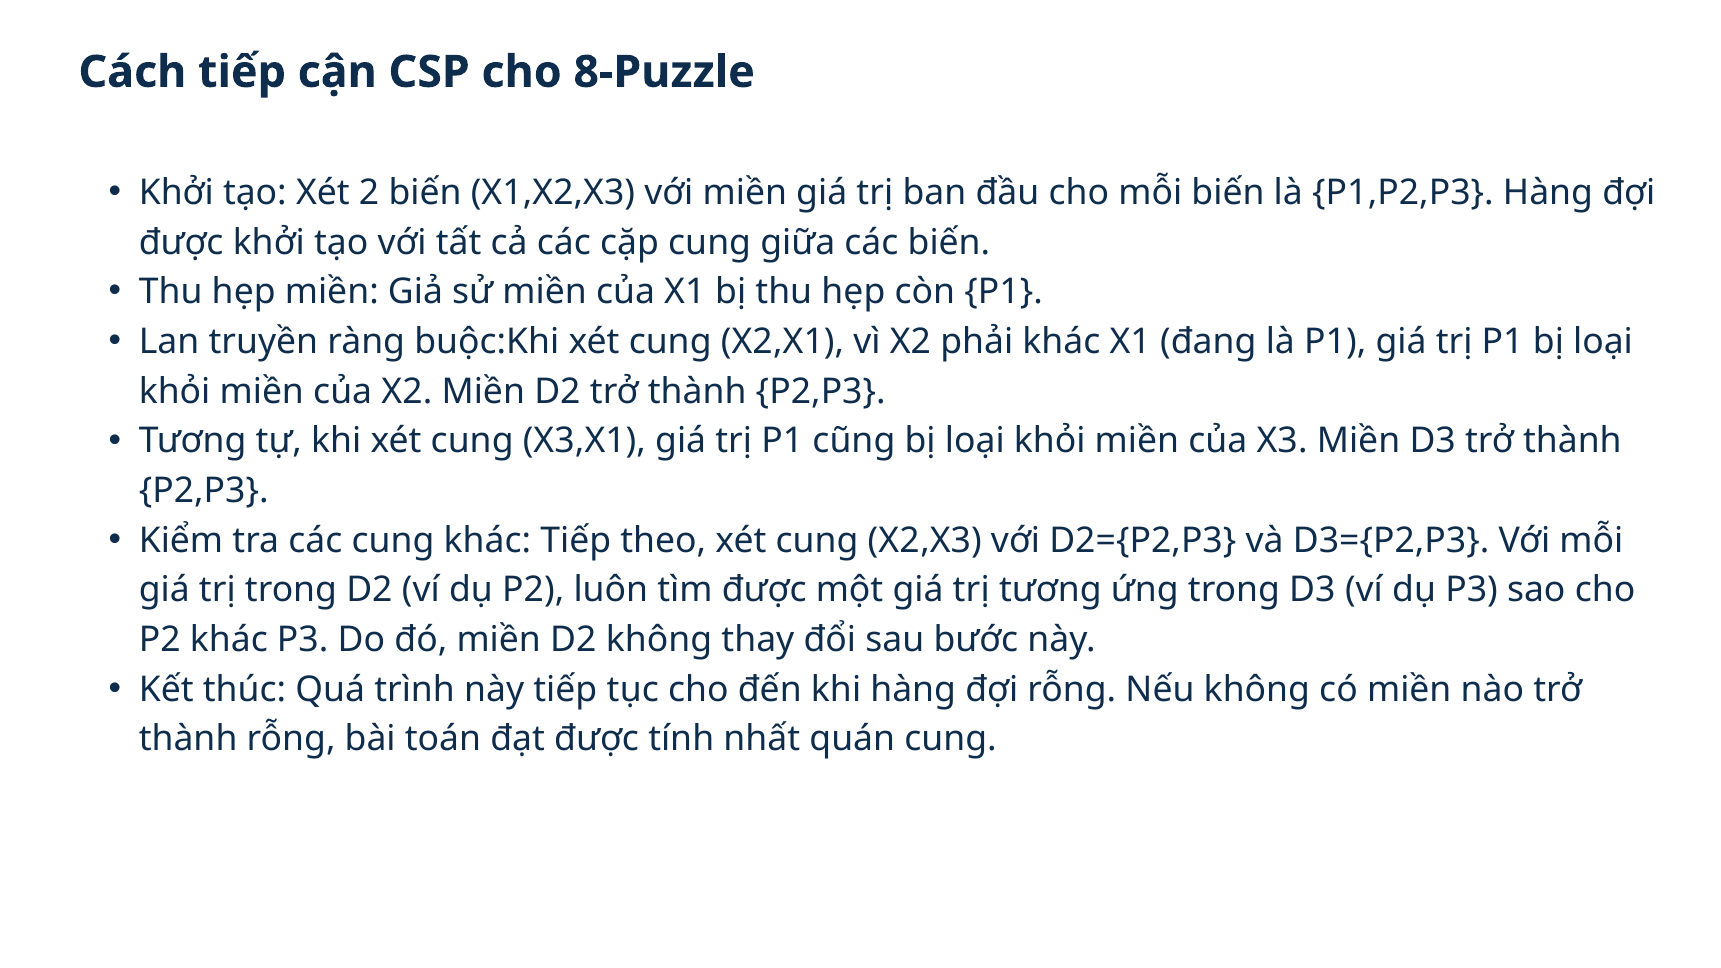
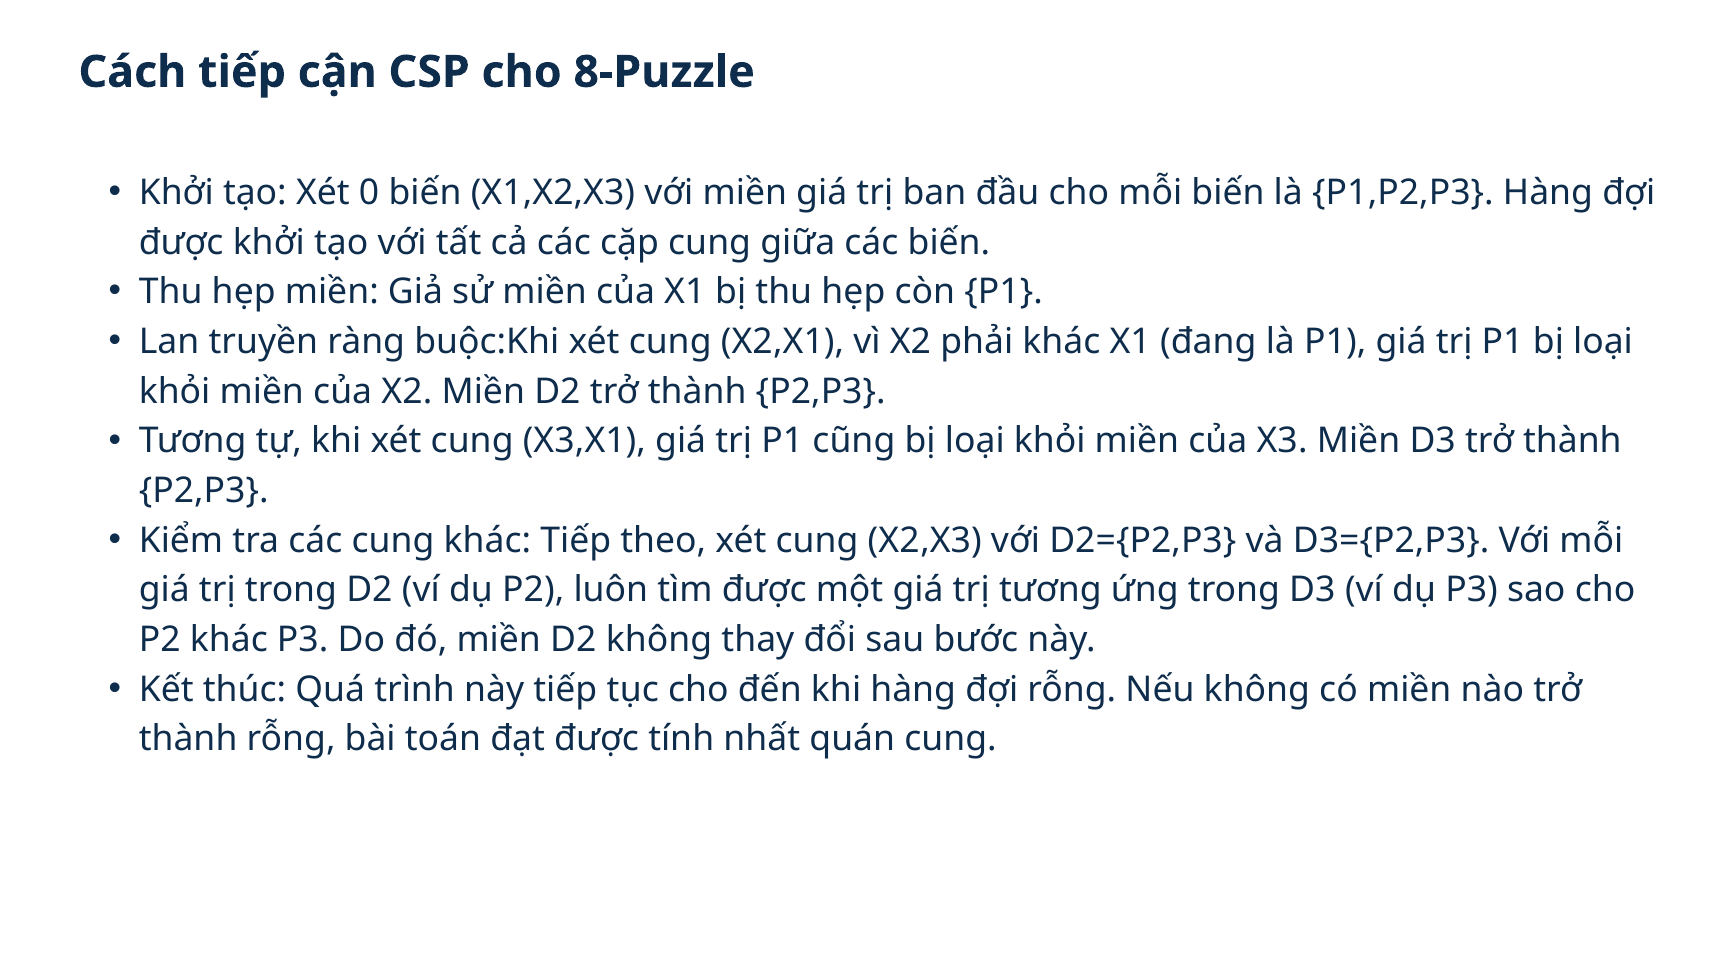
2: 2 -> 0 (369, 193)
